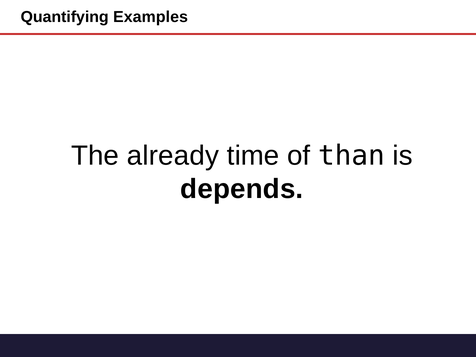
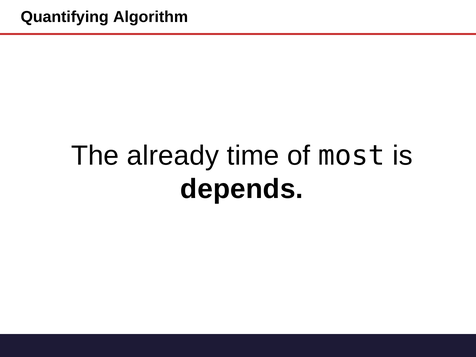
Examples: Examples -> Algorithm (151, 17)
than: than -> most (352, 156)
